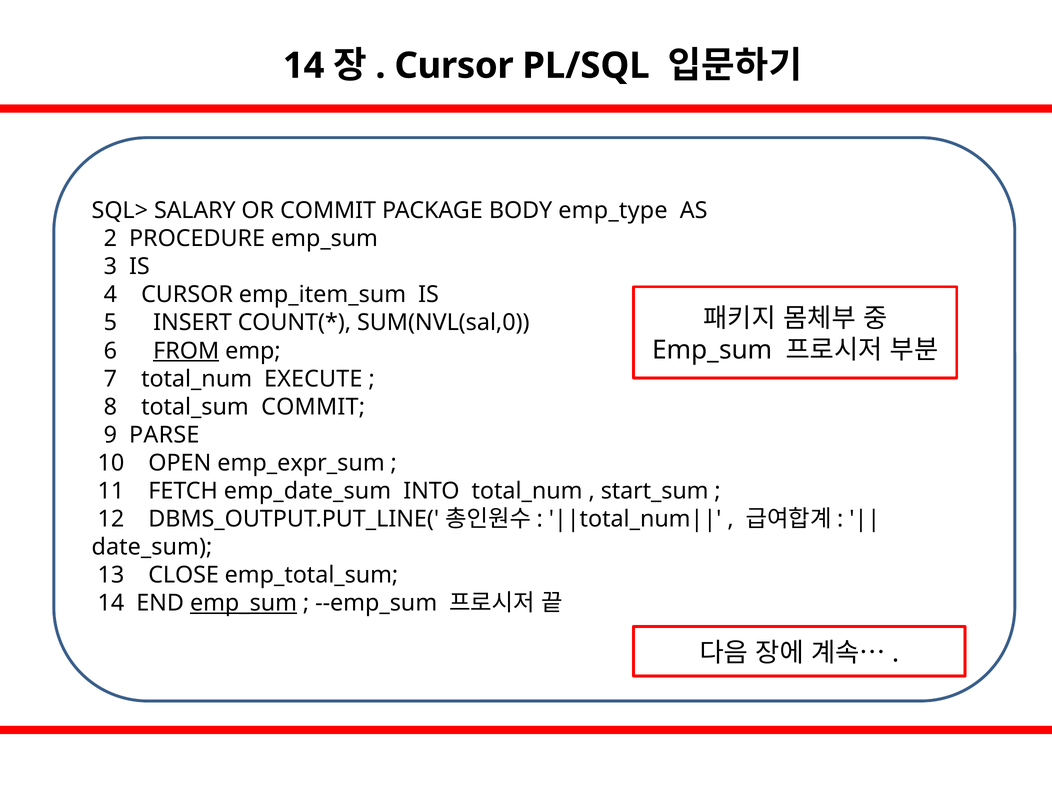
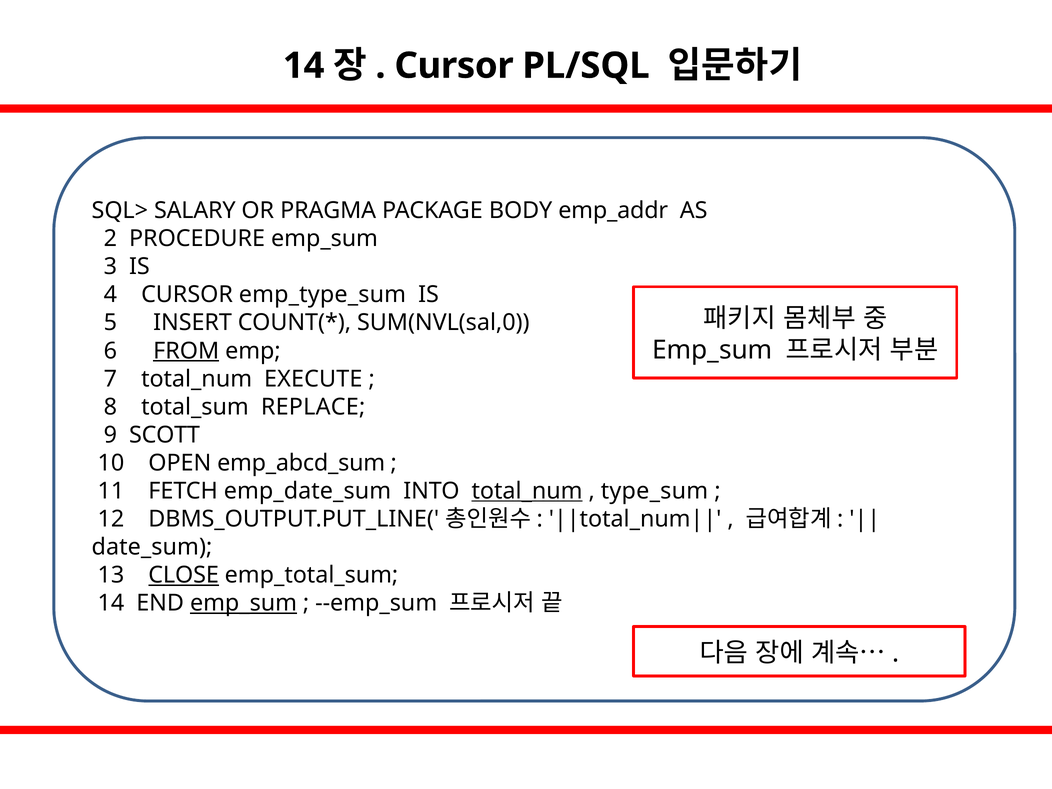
OR COMMIT: COMMIT -> PRAGMA (328, 211)
emp_type: emp_type -> emp_addr (613, 211)
emp_item_sum: emp_item_sum -> emp_type_sum (322, 295)
total_sum COMMIT: COMMIT -> REPLACE (313, 407)
PARSE: PARSE -> SCOTT (165, 435)
emp_expr_sum: emp_expr_sum -> emp_abcd_sum (301, 463)
total_num underline: none -> present (527, 491)
start_sum: start_sum -> type_sum (654, 491)
CLOSE underline: none -> present (184, 575)
